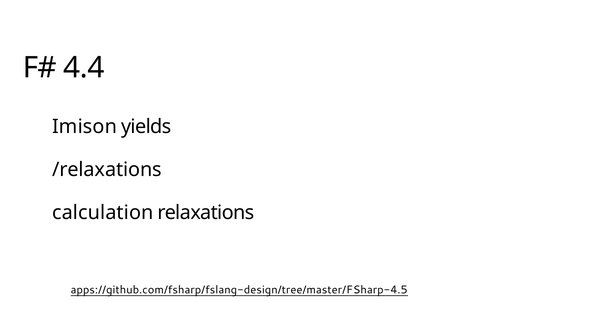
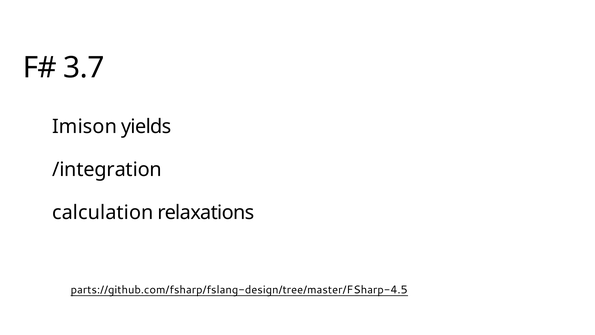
4.4: 4.4 -> 3.7 (84, 68)
/relaxations: /relaxations -> /integration (107, 169)
apps://github.com/fsharp/fslang-design/tree/master/FSharp-4.5: apps://github.com/fsharp/fslang-design/tree/master/FSharp-4.5 -> parts://github.com/fsharp/fslang-design/tree/master/FSharp-4.5 (239, 290)
